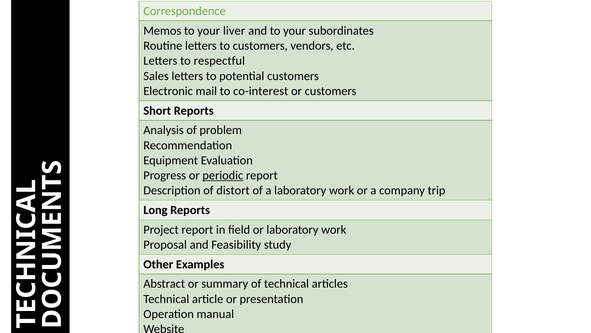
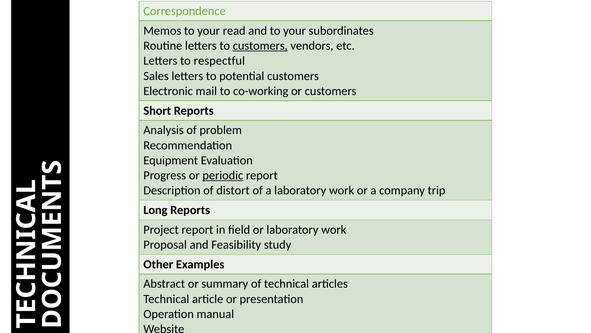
liver: liver -> read (234, 31)
customers underline: none -> present (260, 46)
co-interest: co-interest -> co-working (261, 91)
